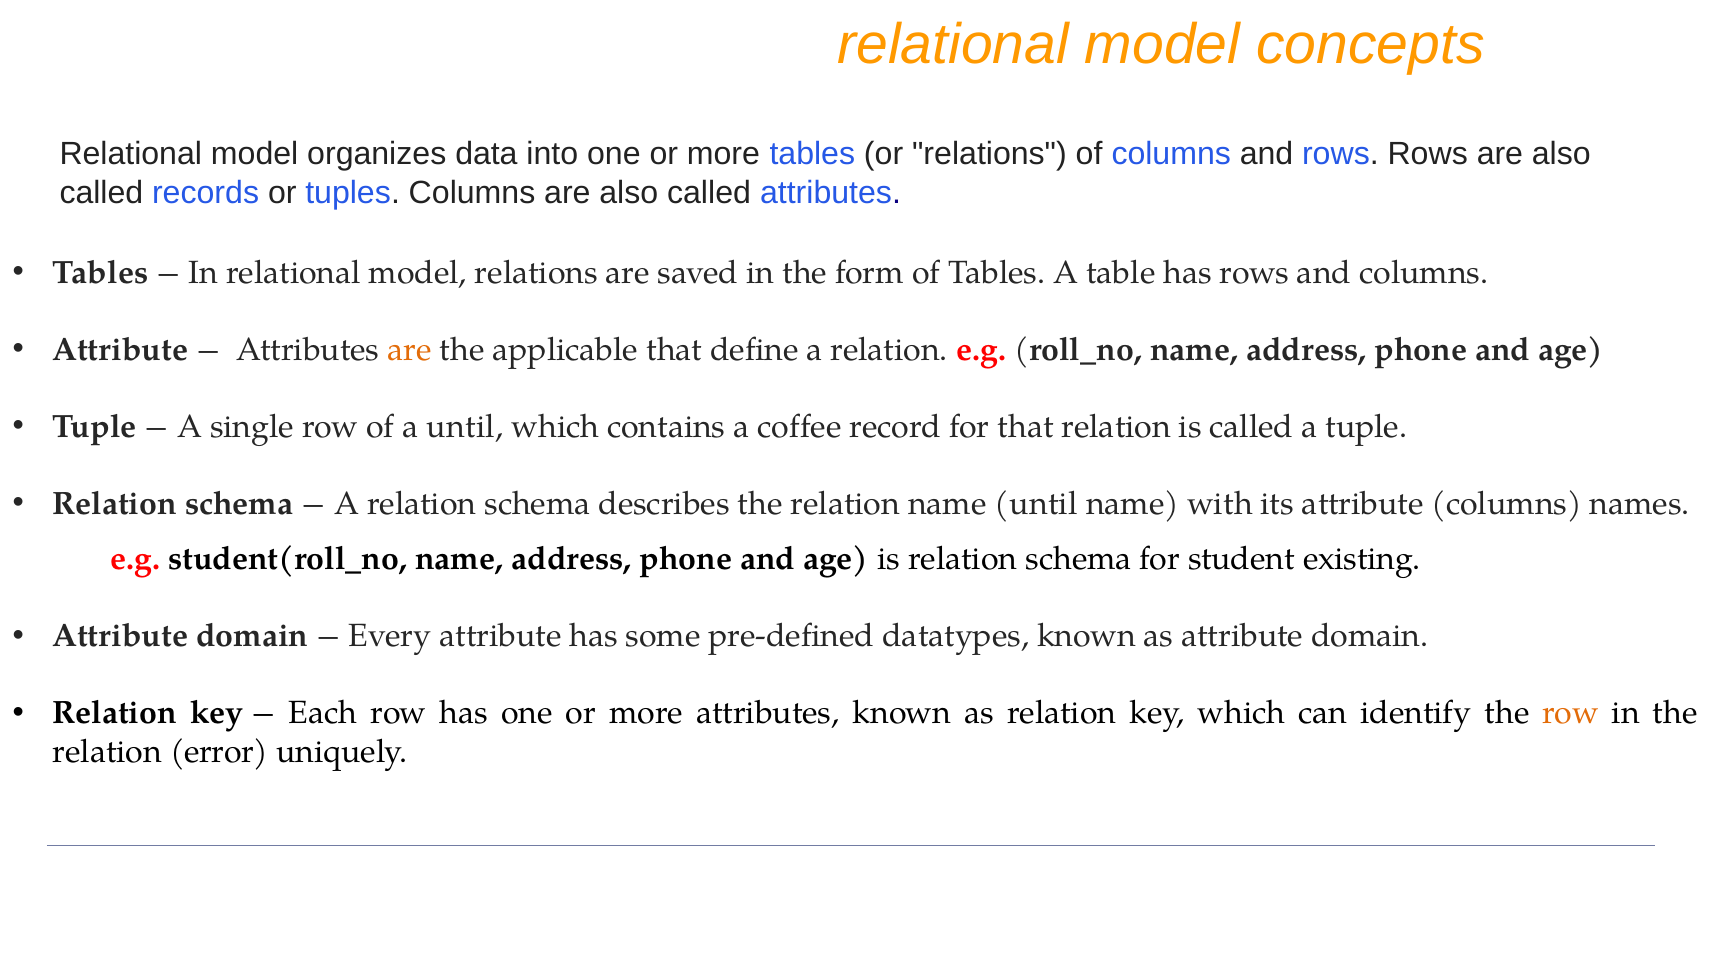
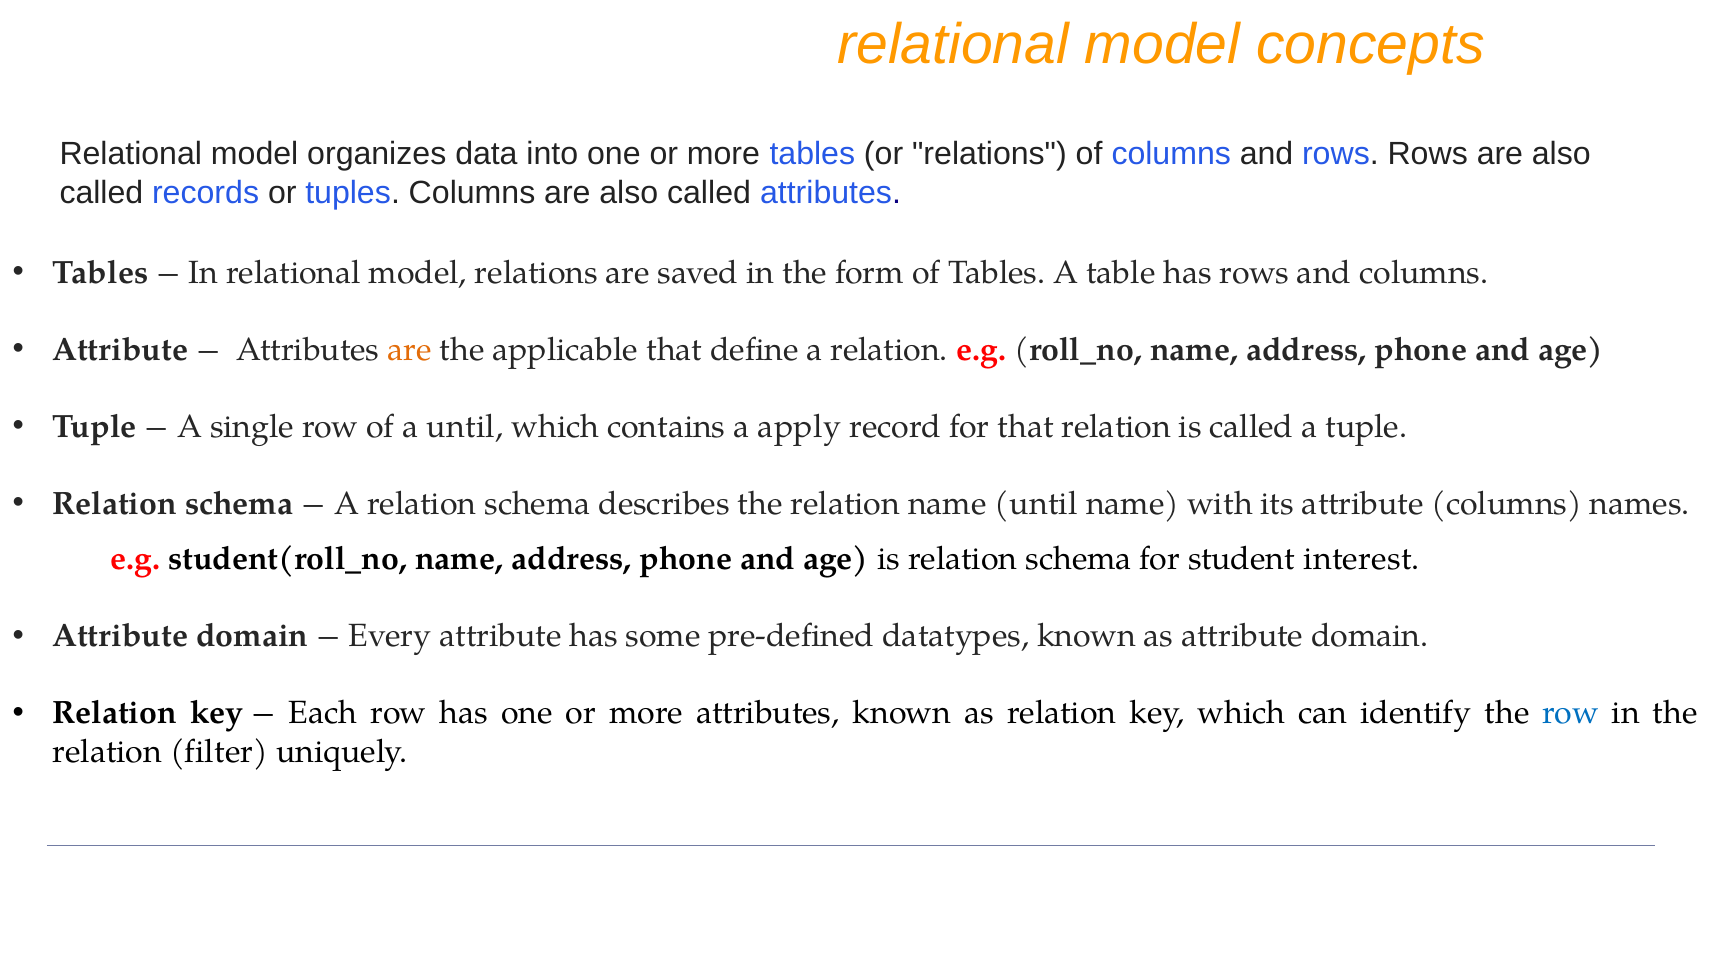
coffee: coffee -> apply (799, 427)
existing: existing -> interest (1362, 559)
row colour: orange -> blue (1571, 713)
error: error -> filter (219, 752)
